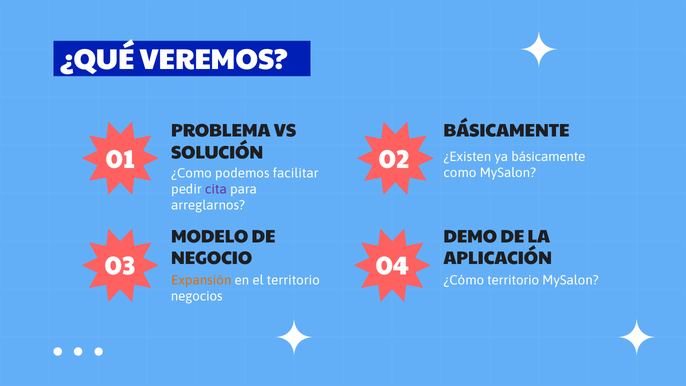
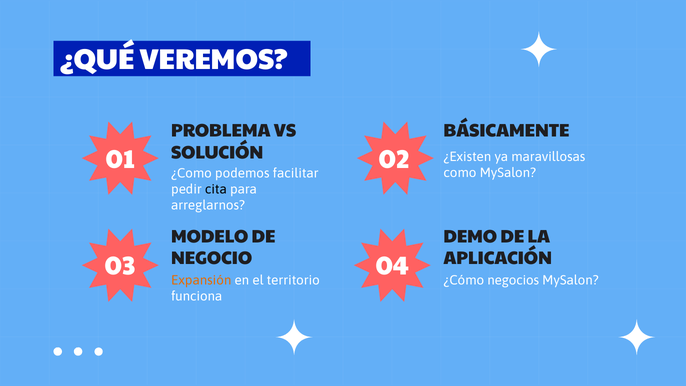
ya básicamente: básicamente -> maravillosas (548, 157)
cita colour: purple -> black (216, 189)
¿Cómo territorio: territorio -> negocios (513, 280)
negocios: negocios -> funciona (197, 296)
